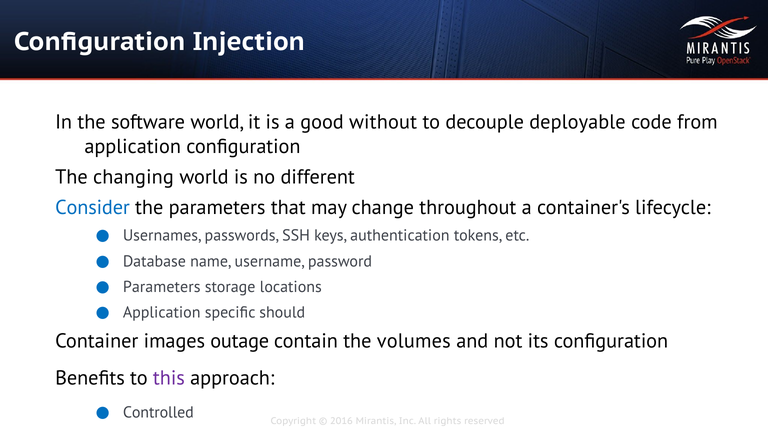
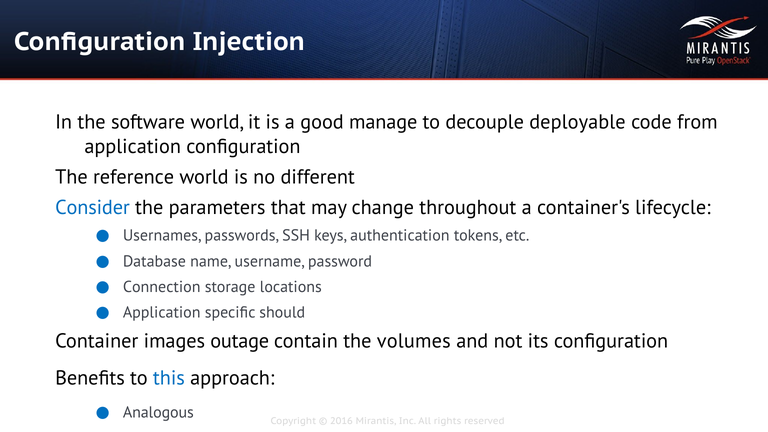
without: without -> manage (383, 122)
changing: changing -> reference (134, 177)
Parameters: Parameters -> Connection (162, 287)
this colour: purple -> blue (169, 378)
Controlled: Controlled -> Analogous (158, 412)
